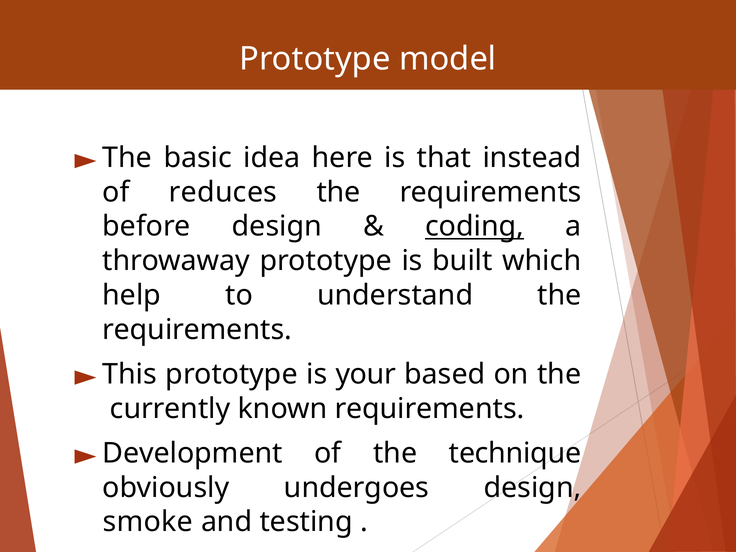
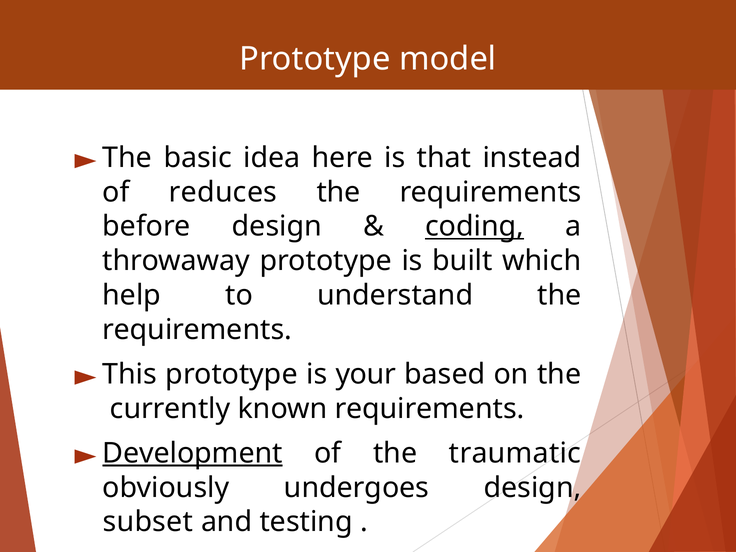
Development underline: none -> present (193, 453)
technique: technique -> traumatic (515, 453)
smoke: smoke -> subset (148, 522)
